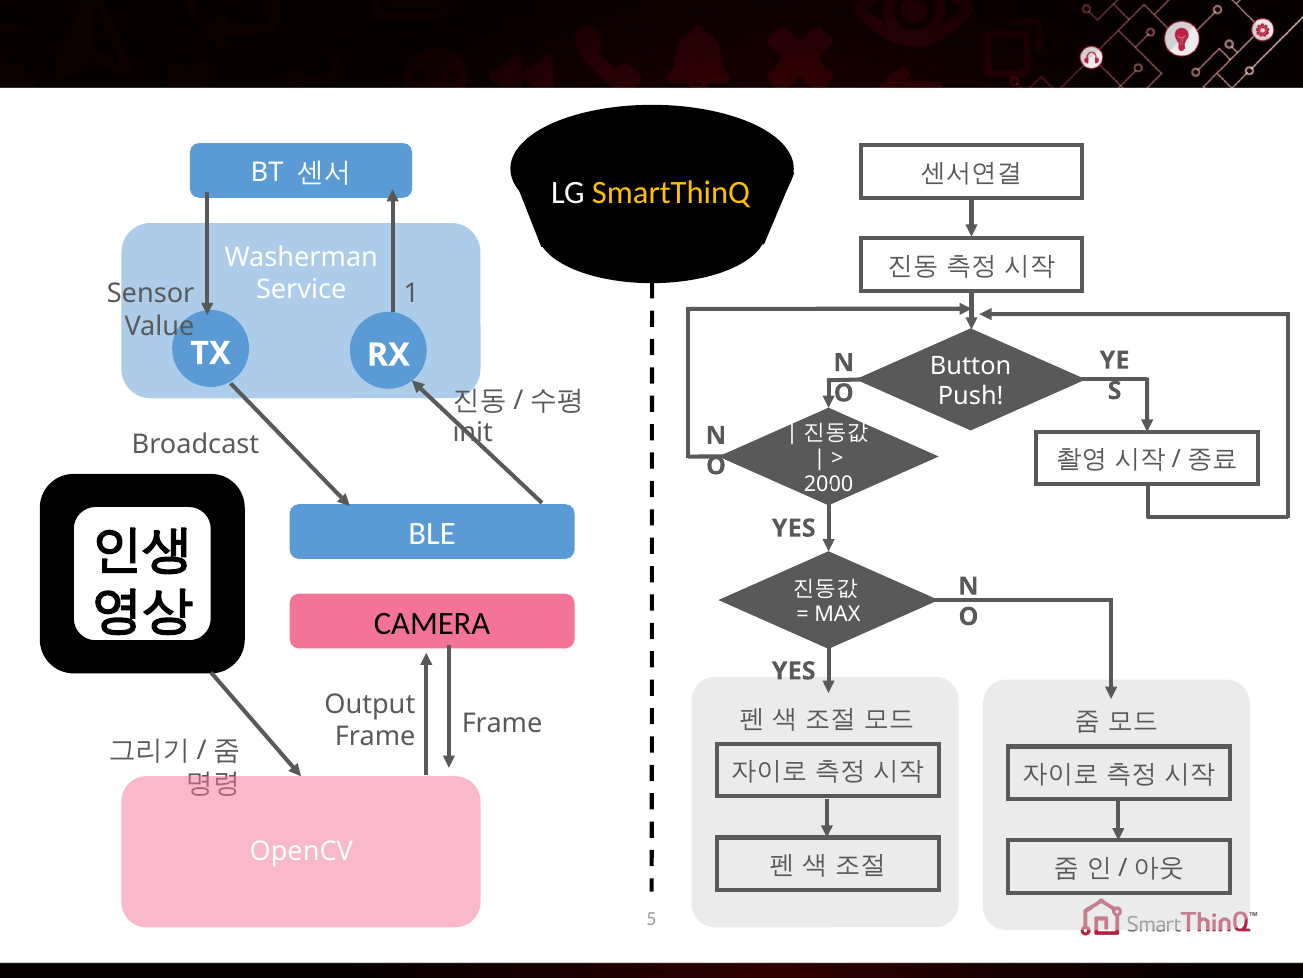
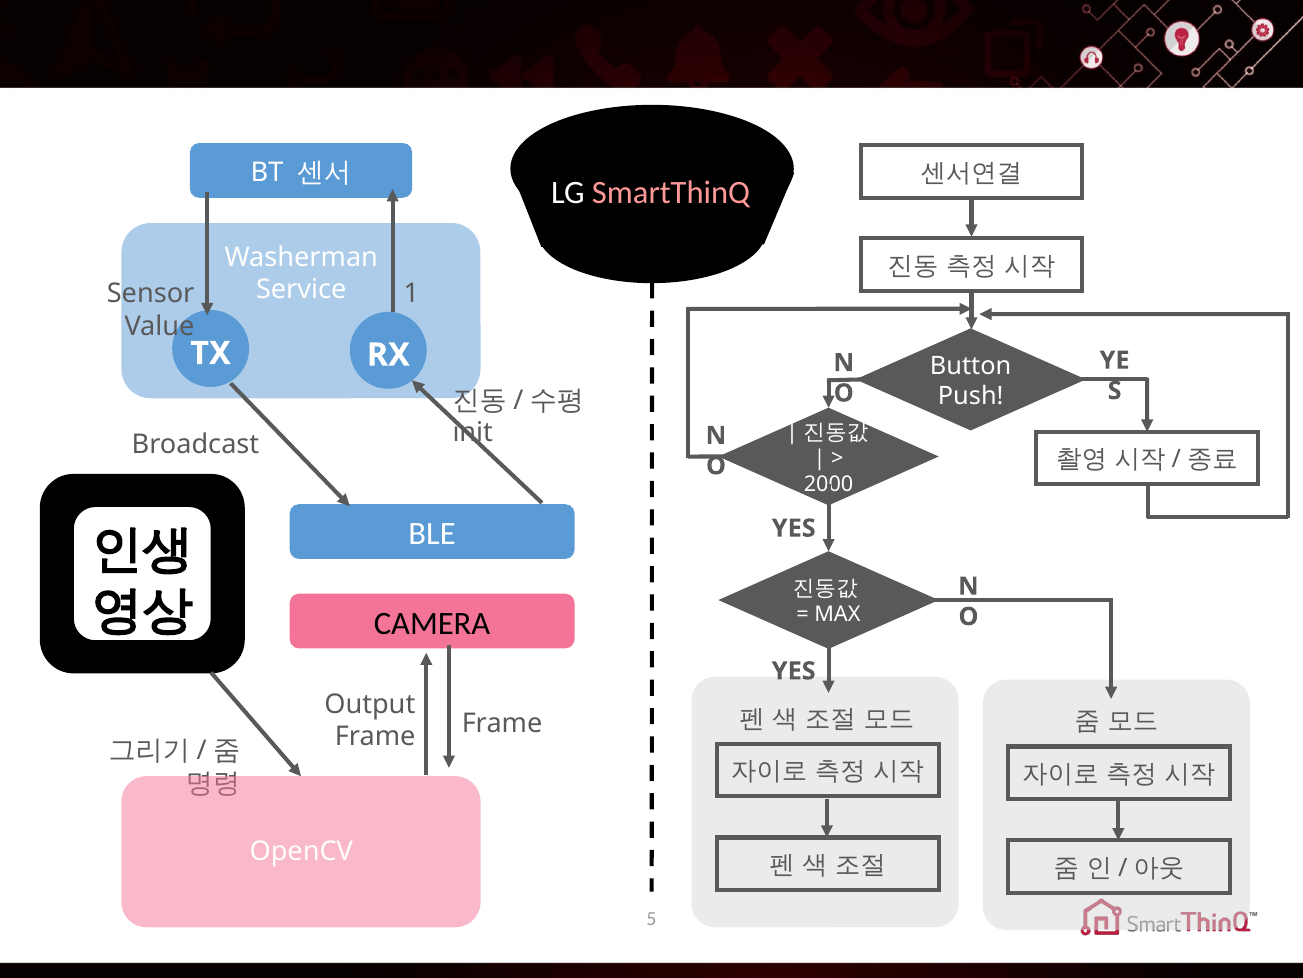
SmartThinQ colour: yellow -> pink (671, 193)
